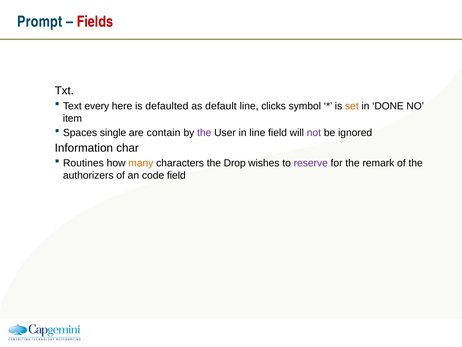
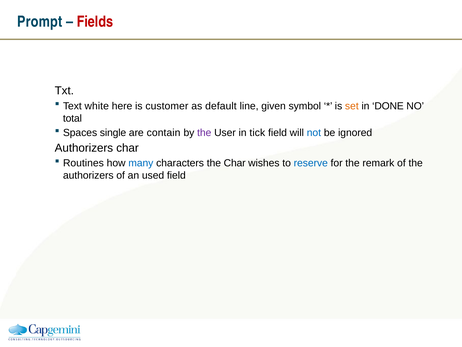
every: every -> white (97, 106)
defaulted: defaulted -> customer (167, 106)
clicks: clicks -> given (274, 106)
item: item -> total (72, 118)
in line: line -> tick (257, 132)
not colour: purple -> blue (314, 132)
Information: Information -> Authorizers (84, 148)
many colour: orange -> blue (141, 163)
the Drop: Drop -> Char (235, 163)
reserve colour: purple -> blue (311, 163)
code: code -> used (153, 175)
